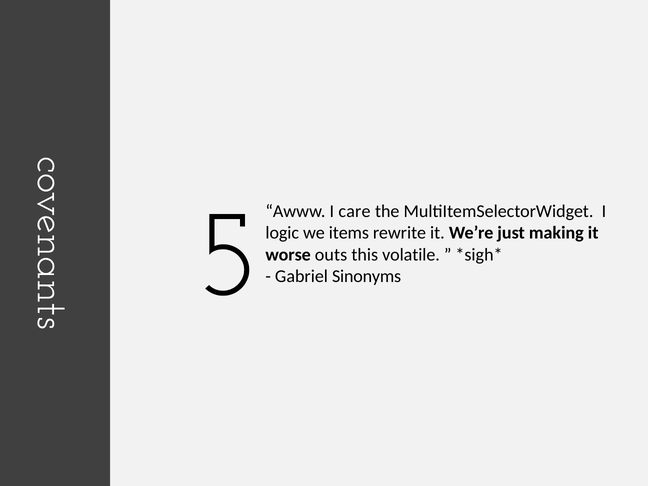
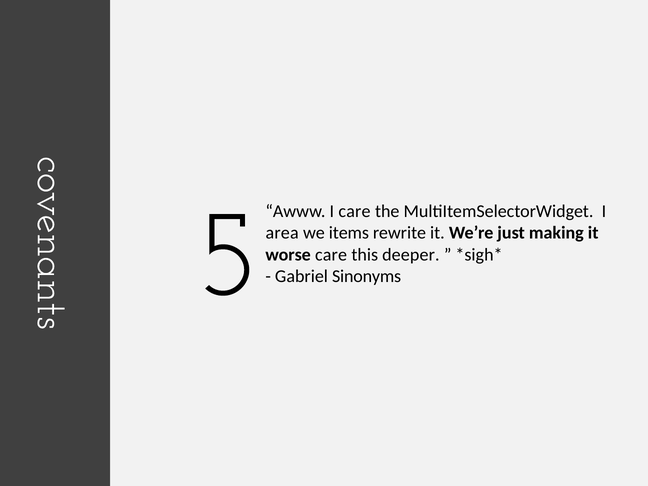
logic: logic -> area (282, 233)
worse outs: outs -> care (331, 255)
volatile: volatile -> deeper (411, 255)
